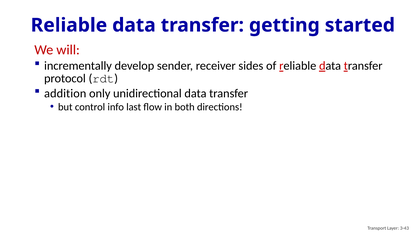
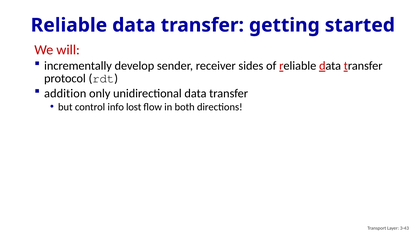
last: last -> lost (134, 107)
